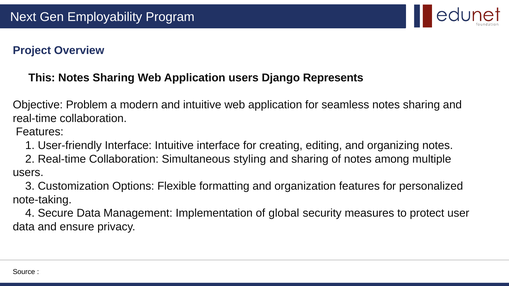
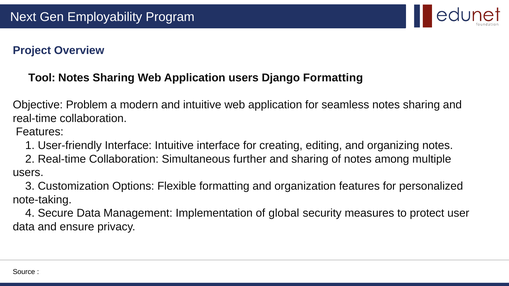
This: This -> Tool (42, 78)
Django Represents: Represents -> Formatting (333, 78)
styling: styling -> further (250, 159)
